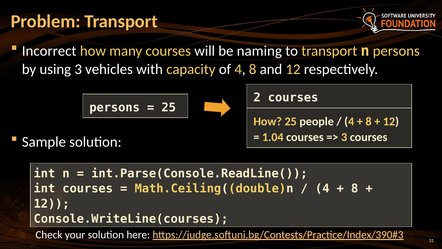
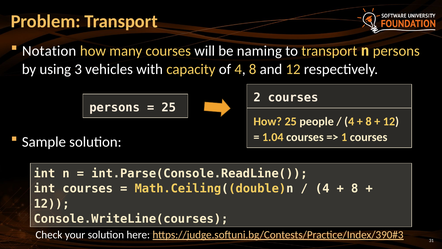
Incorrect: Incorrect -> Notation (49, 51)
3: 3 -> 1 (344, 137)
